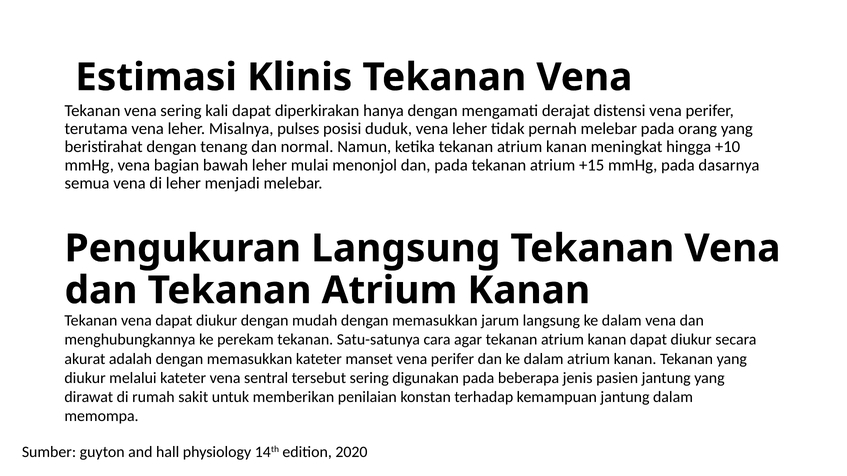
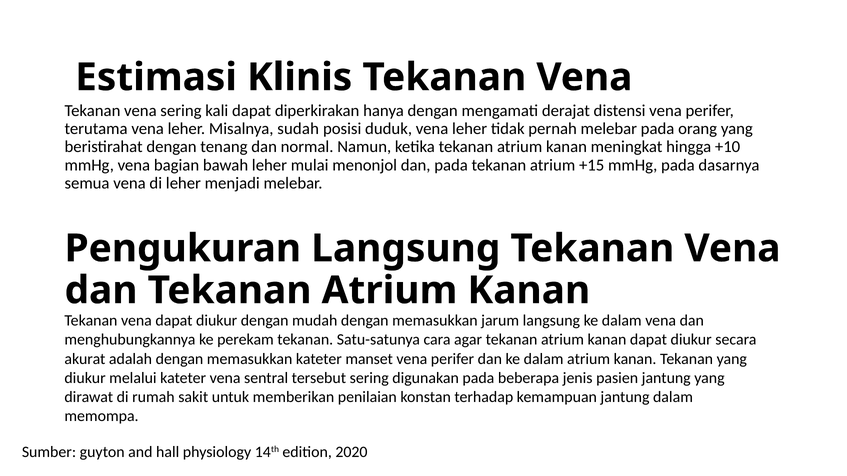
pulses: pulses -> sudah (298, 129)
